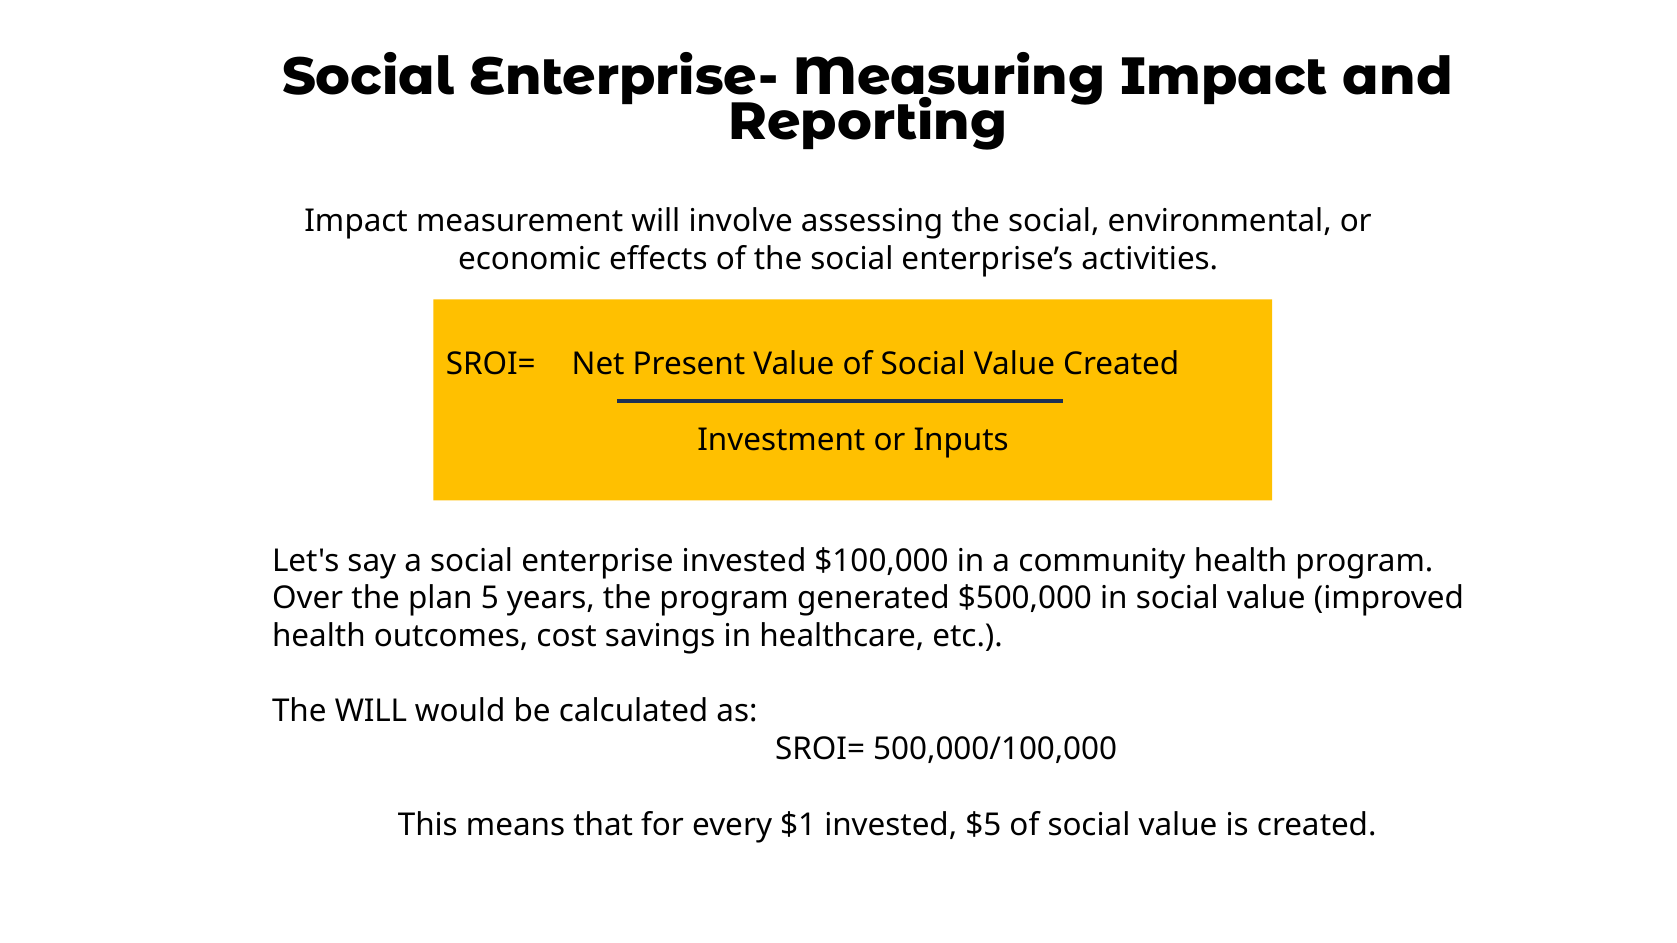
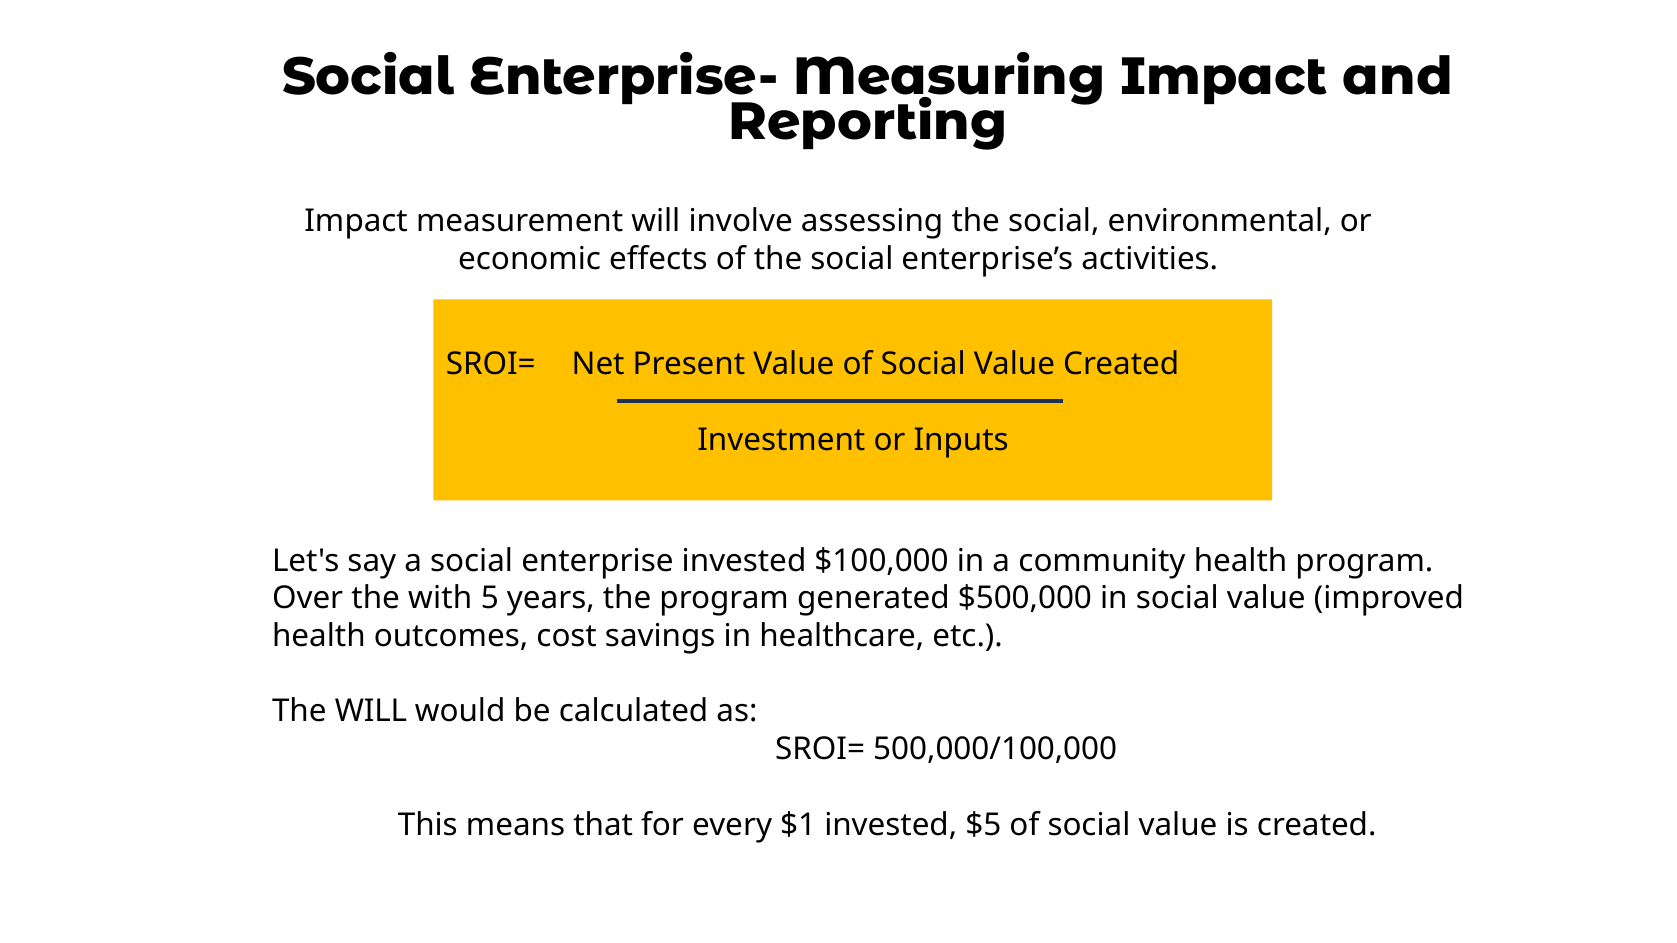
plan: plan -> with (440, 599)
